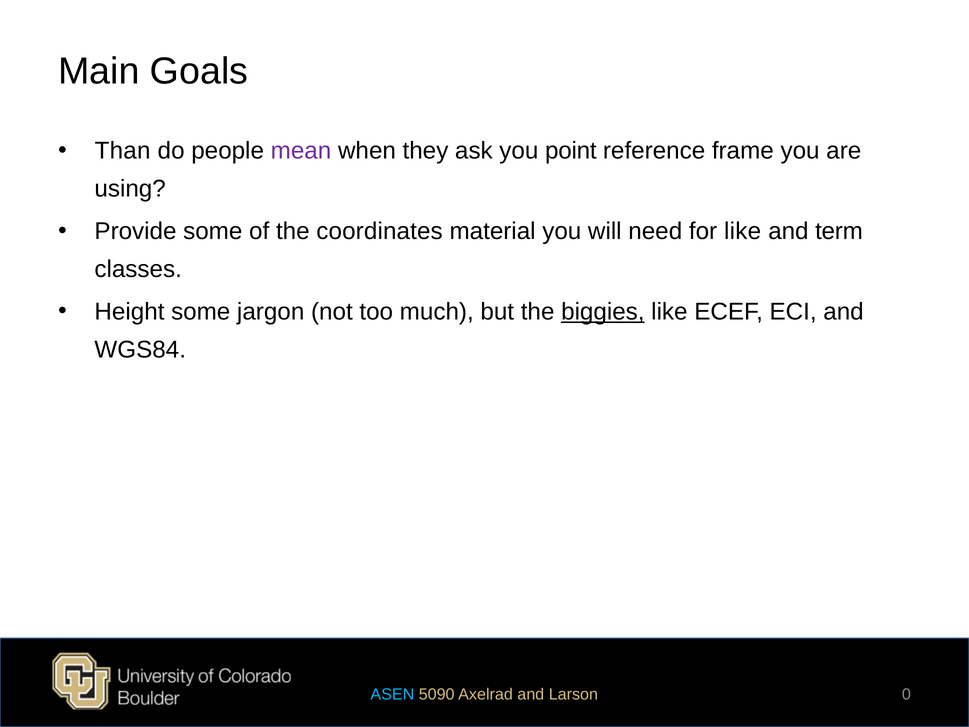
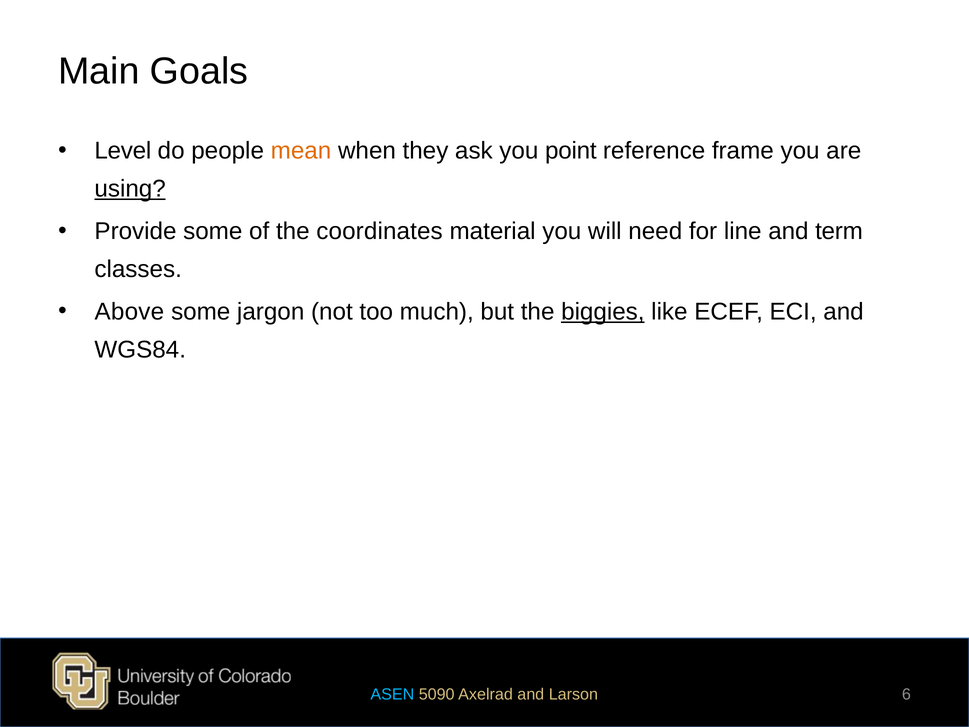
Than: Than -> Level (123, 151)
mean colour: purple -> orange (301, 151)
using underline: none -> present (130, 189)
for like: like -> line (743, 231)
Height: Height -> Above (129, 312)
0: 0 -> 6 (906, 694)
